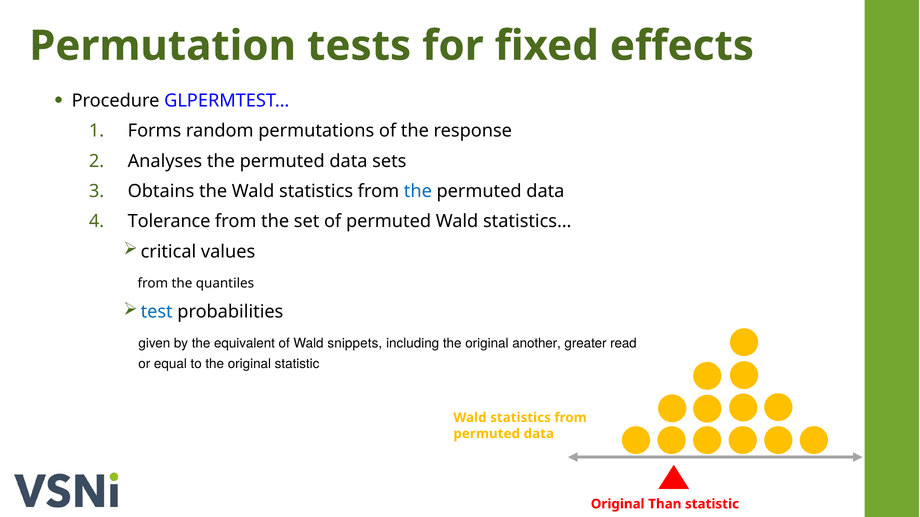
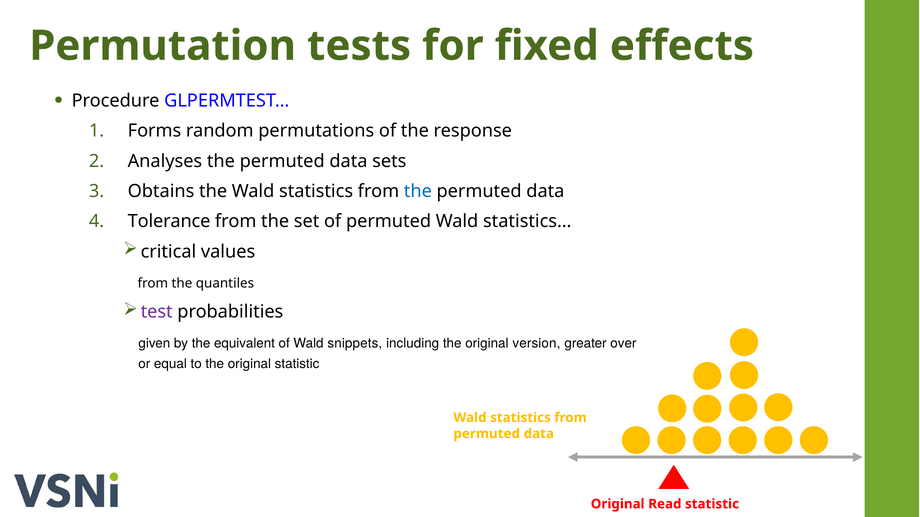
test colour: blue -> purple (157, 312)
another: another -> version (536, 344)
read: read -> over (623, 344)
Than: Than -> Read (665, 504)
